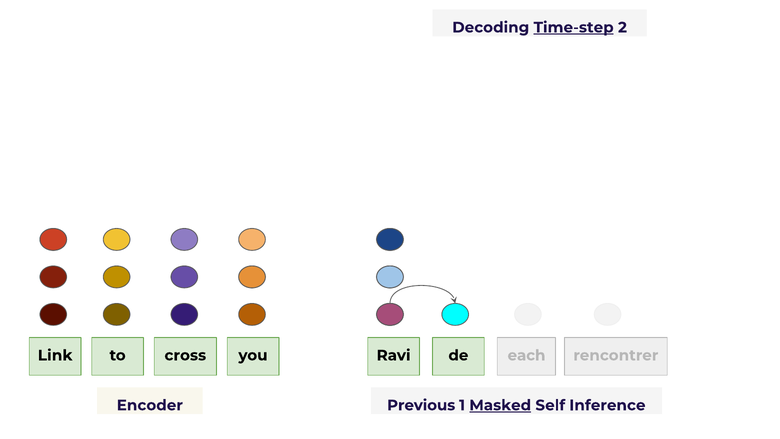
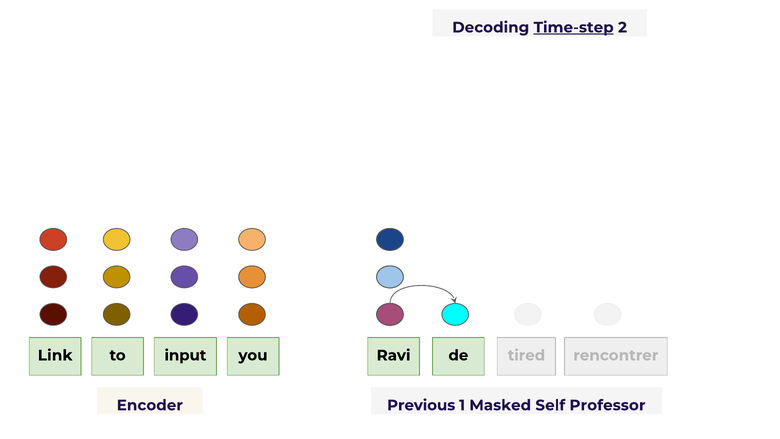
cross: cross -> input (185, 355)
each: each -> tired (526, 355)
Masked underline: present -> none (500, 405)
Inference: Inference -> Professor (607, 405)
